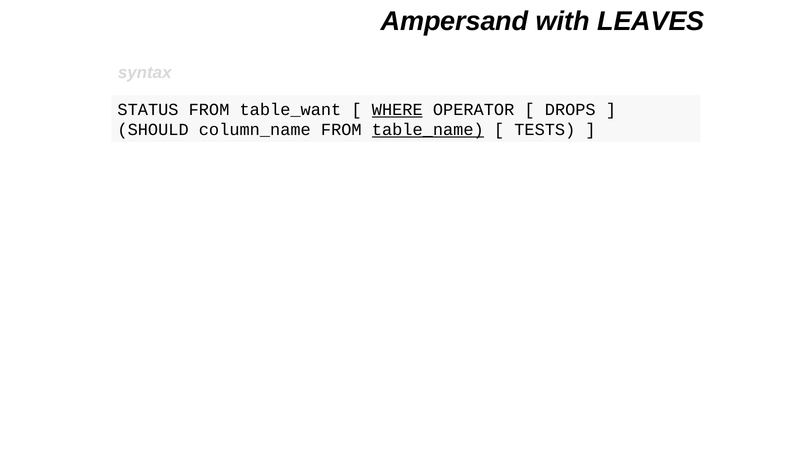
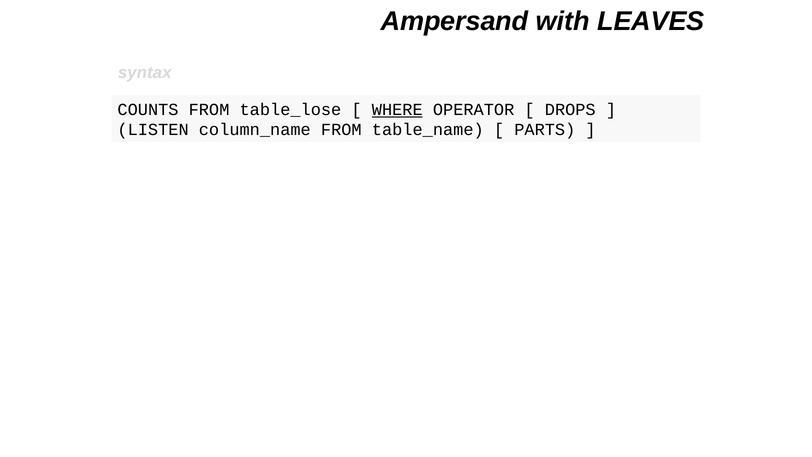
STATUS: STATUS -> COUNTS (148, 110)
table_want: table_want -> table_lose (290, 110)
SHOULD: SHOULD -> LISTEN (153, 130)
table_name underline: present -> none (428, 130)
TESTS: TESTS -> PARTS (545, 130)
